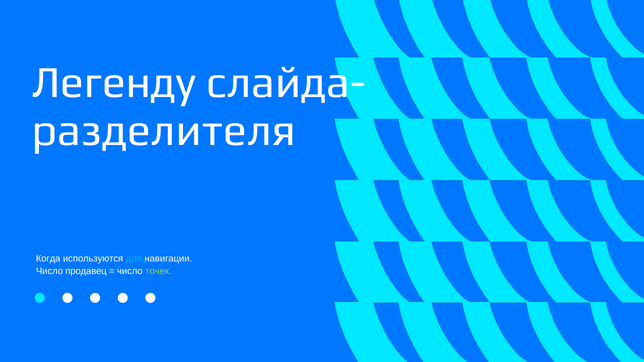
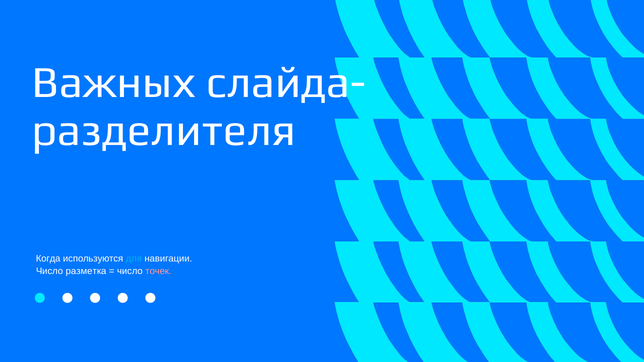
Легенду: Легенду -> Важных (114, 83)
продавец: продавец -> разметка (86, 271)
точек colour: light green -> pink (158, 271)
